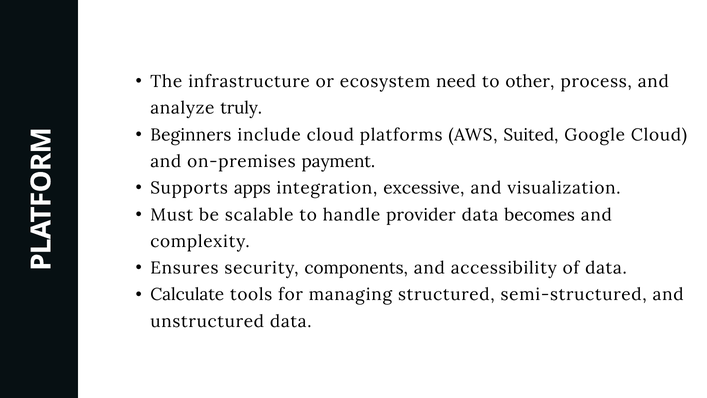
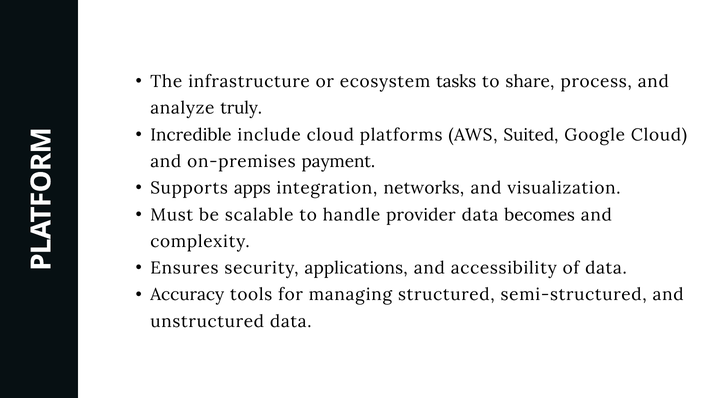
need: need -> tasks (456, 82)
other: other -> share (530, 82)
Beginners: Beginners -> Incredible (191, 135)
excessive: excessive -> networks (424, 188)
components: components -> applications (356, 268)
Calculate: Calculate -> Accuracy (187, 295)
